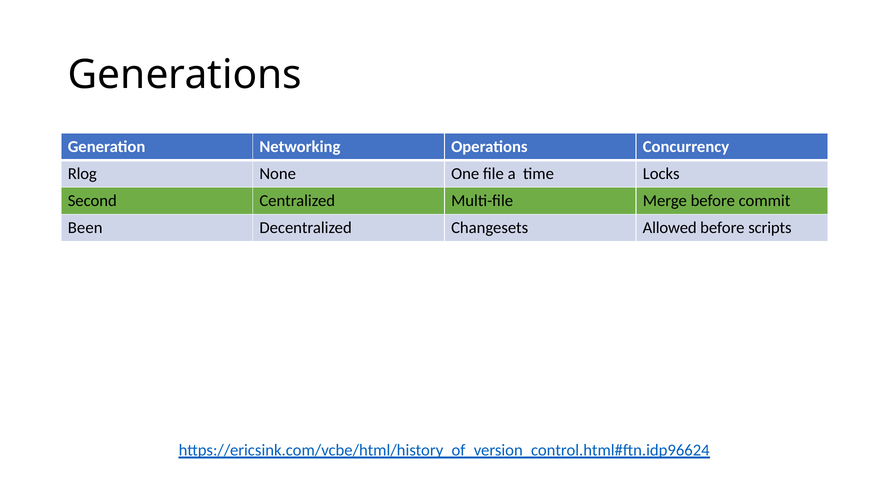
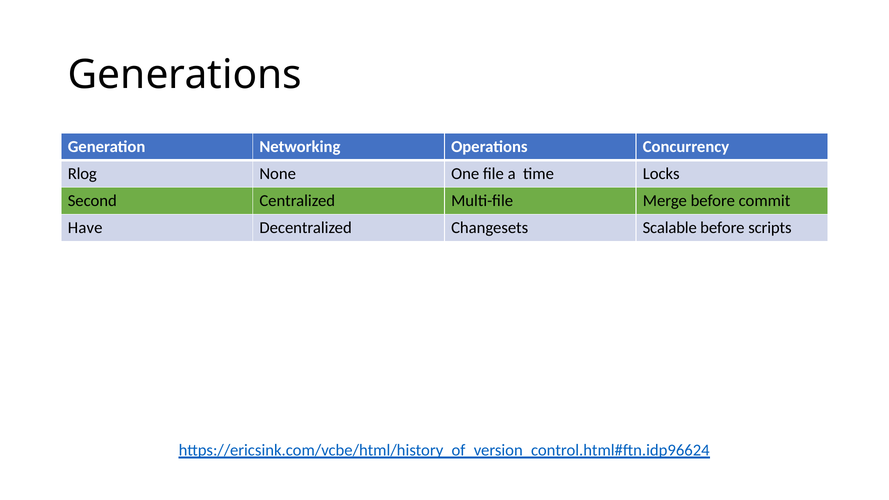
Been: Been -> Have (85, 228)
Allowed: Allowed -> Scalable (670, 228)
